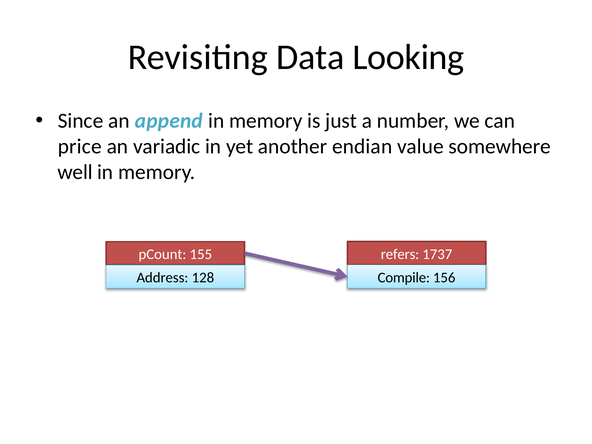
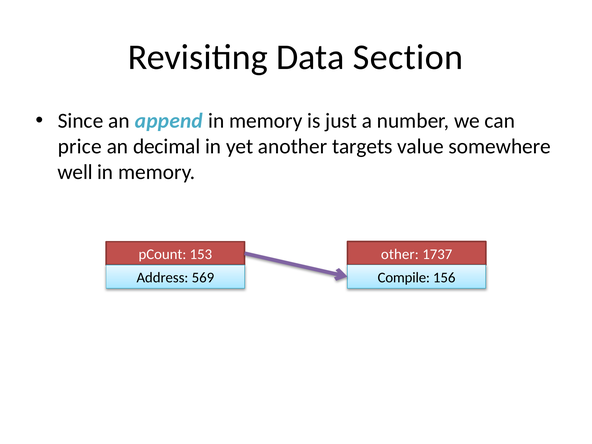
Looking: Looking -> Section (408, 57)
variadic: variadic -> decimal (167, 147)
endian: endian -> targets (362, 147)
refers: refers -> other (400, 254)
155: 155 -> 153 (201, 254)
128: 128 -> 569 (203, 278)
